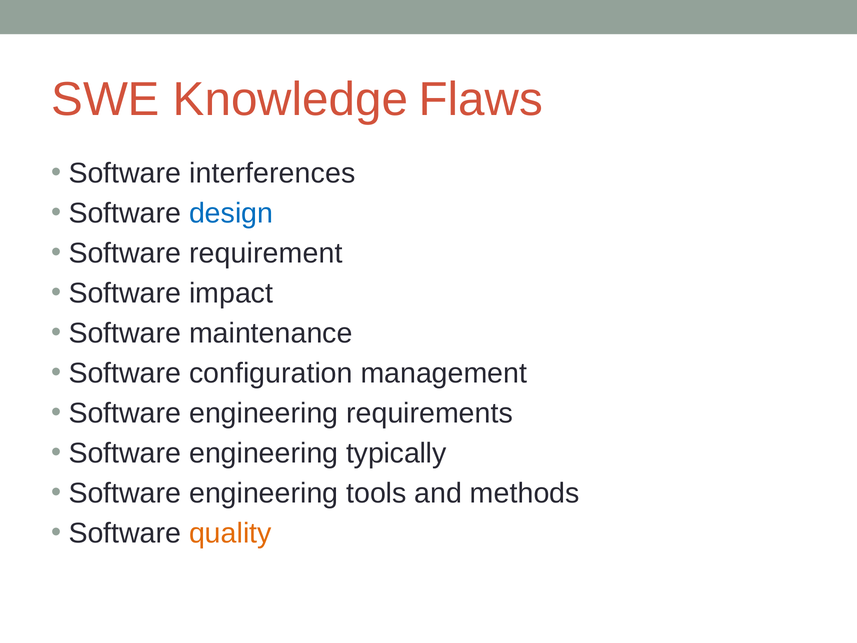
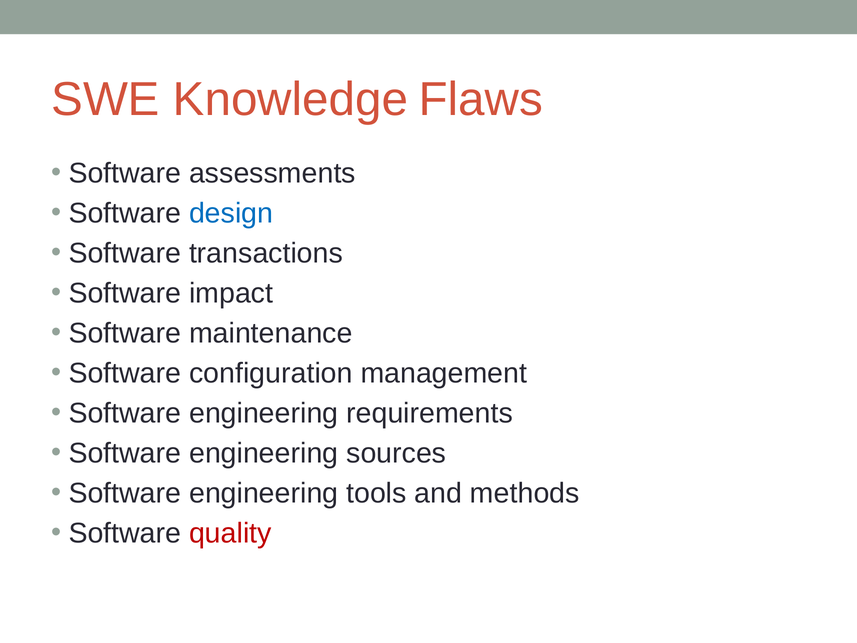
interferences: interferences -> assessments (272, 173)
requirement: requirement -> transactions (266, 253)
typically: typically -> sources (396, 453)
quality colour: orange -> red (230, 533)
